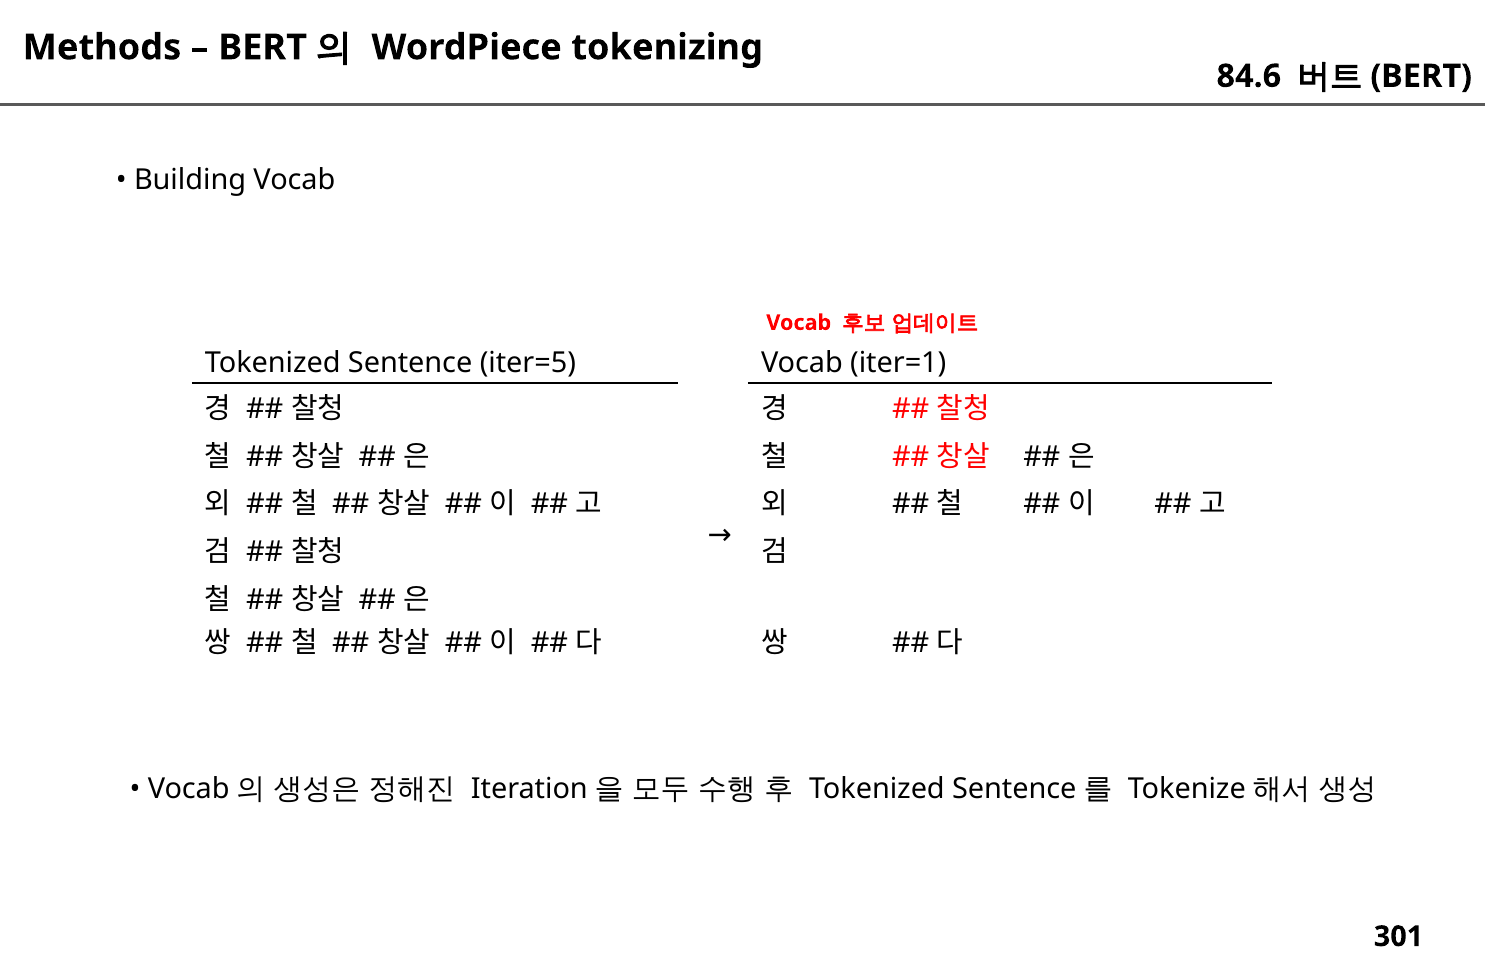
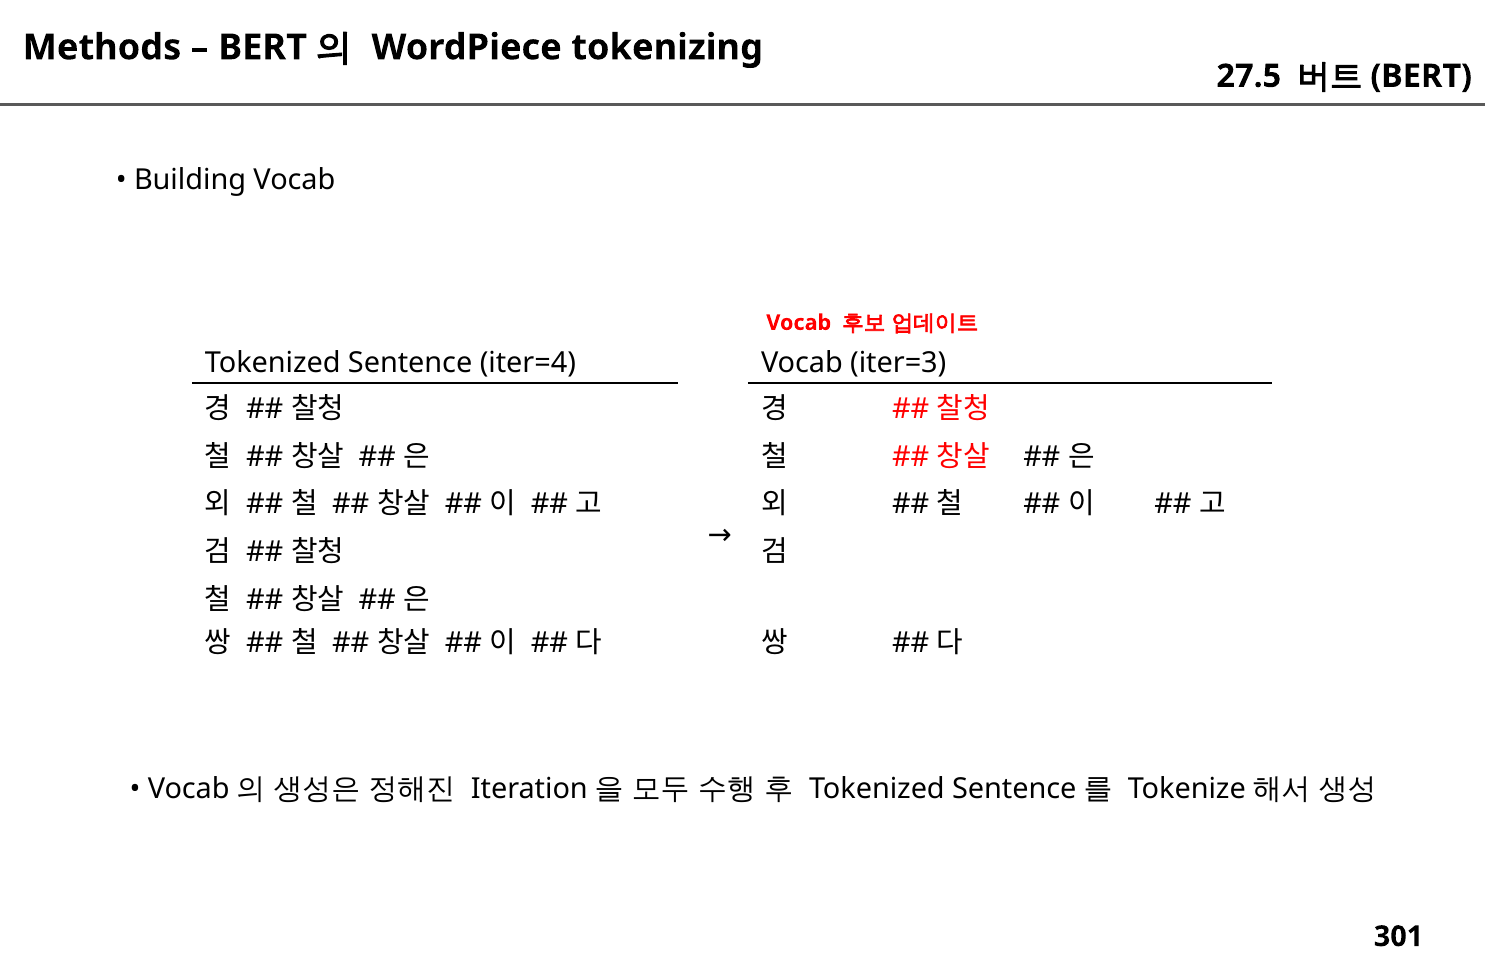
84.6: 84.6 -> 27.5 (1249, 76)
iter=5: iter=5 -> iter=4 (528, 363)
iter=1: iter=1 -> iter=3 (898, 363)
